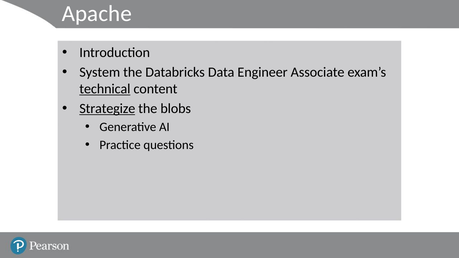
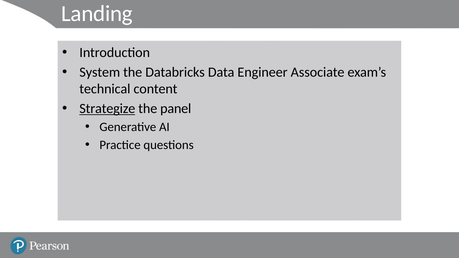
Apache: Apache -> Landing (97, 14)
technical underline: present -> none (105, 89)
blobs: blobs -> panel (176, 109)
